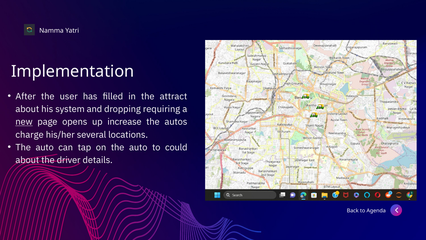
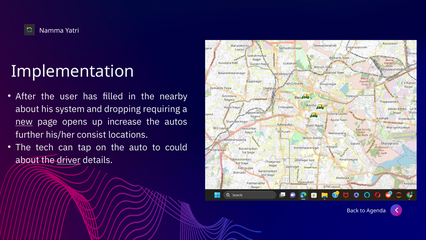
attract: attract -> nearby (174, 96)
charge: charge -> further (30, 134)
several: several -> consist (92, 134)
auto: auto -> tech (45, 147)
driver underline: none -> present (69, 160)
